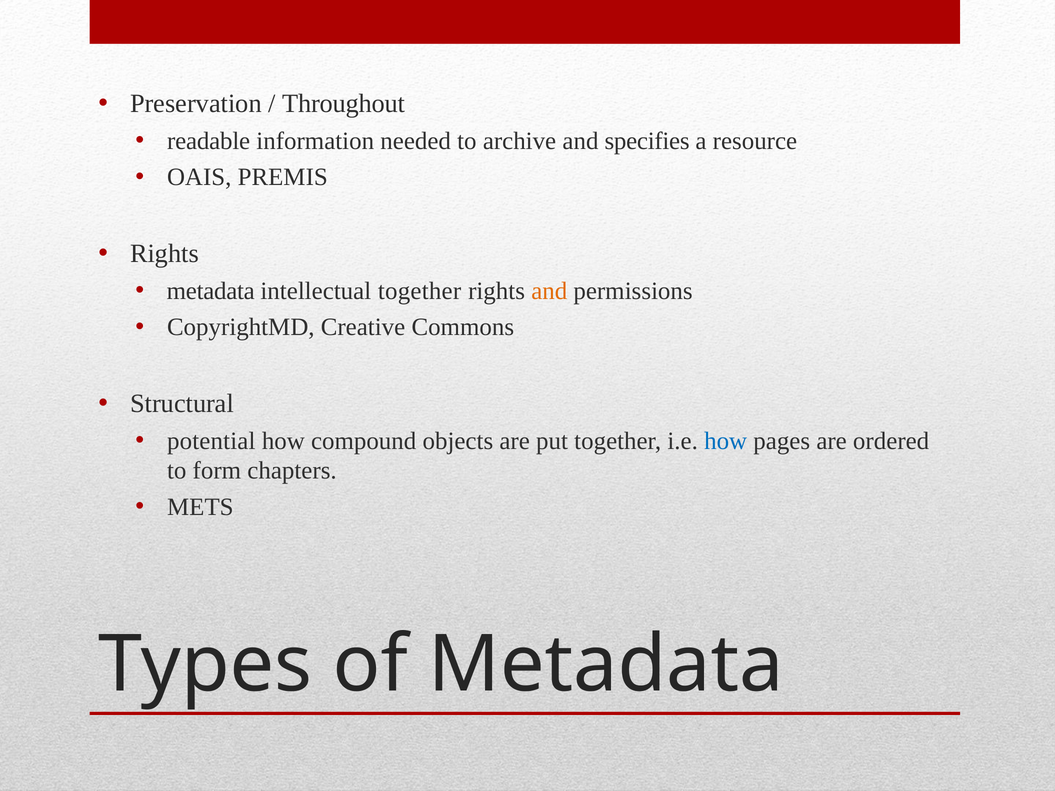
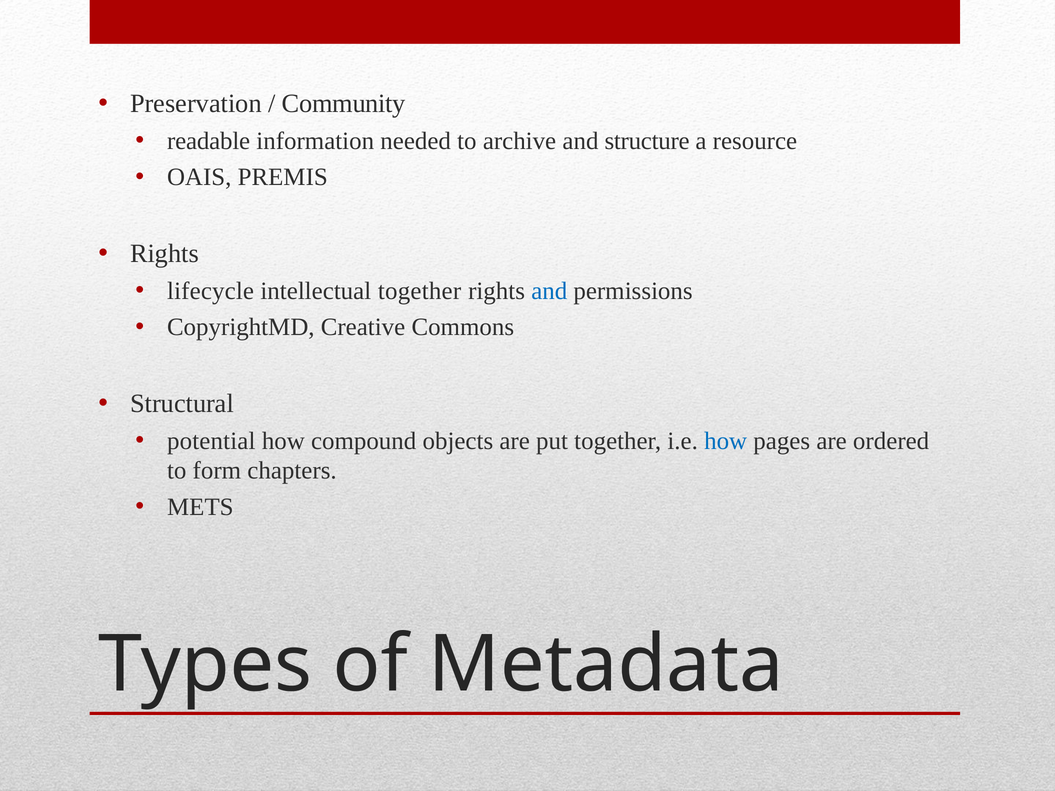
Throughout: Throughout -> Community (344, 104)
specifies: specifies -> structure (647, 141)
metadata: metadata -> lifecycle (211, 291)
and colour: orange -> blue (549, 291)
